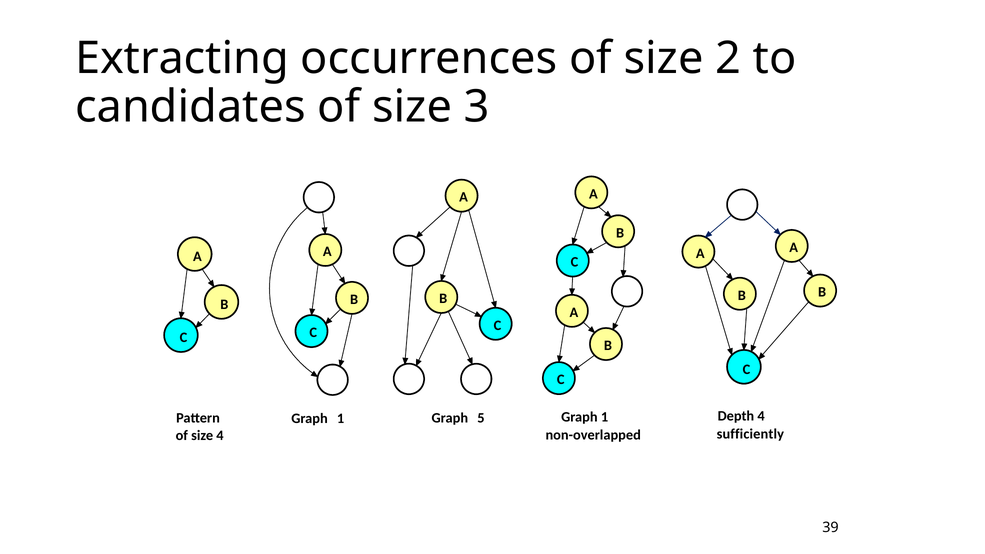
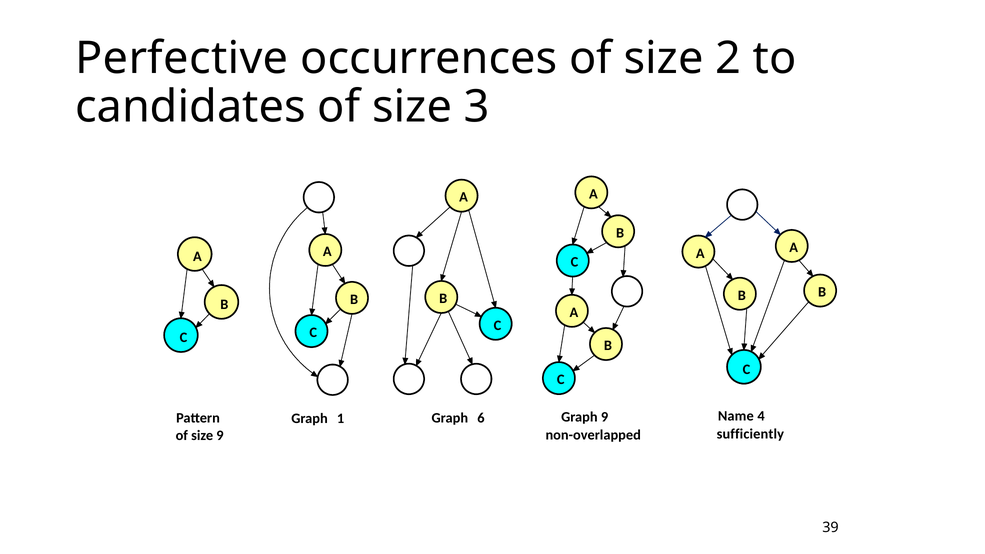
Extracting: Extracting -> Perfective (182, 58)
Depth: Depth -> Name (736, 416)
5: 5 -> 6 (481, 418)
1: 1 -> 9 (605, 417)
size 4: 4 -> 9 (220, 435)
